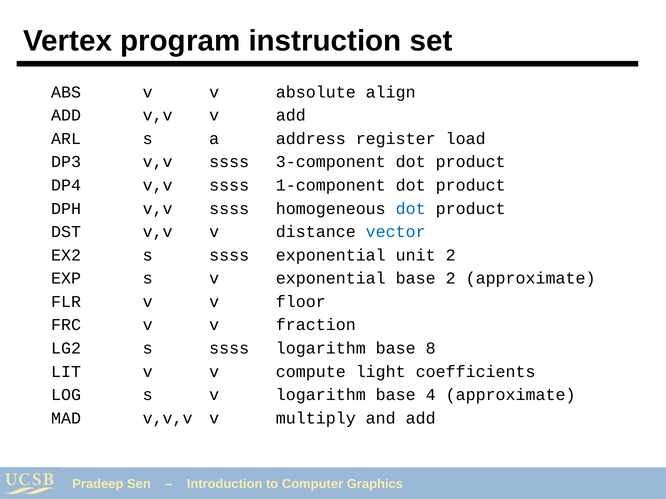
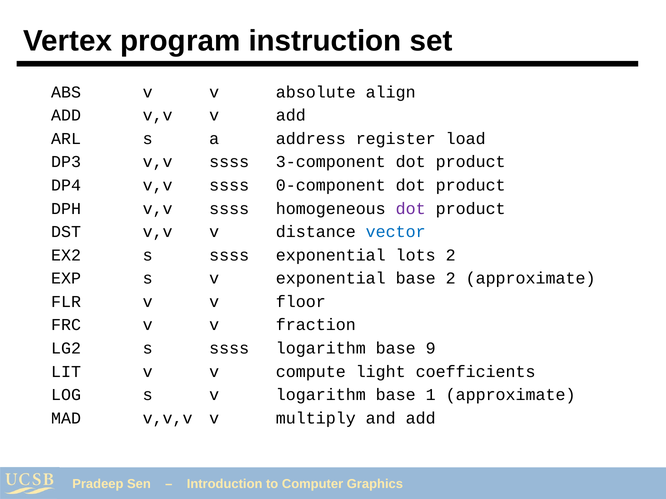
1-component: 1-component -> 0-component (331, 185)
dot colour: blue -> purple (411, 209)
unit: unit -> lots (416, 255)
8: 8 -> 9 (431, 349)
4: 4 -> 1 (431, 395)
